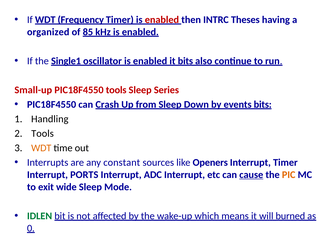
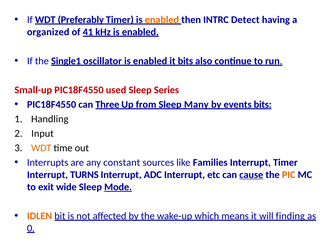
Frequency: Frequency -> Preferably (81, 20)
enabled colour: red -> orange (162, 20)
Theses: Theses -> Detect (245, 20)
85: 85 -> 41 (88, 32)
PIC18F4550 tools: tools -> used (116, 90)
Crash: Crash -> Three (107, 104)
Down: Down -> Many (196, 104)
Tools: Tools -> Input (43, 133)
Openers: Openers -> Families (210, 162)
PORTS: PORTS -> TURNS (84, 174)
Mode underline: none -> present (118, 187)
IDLEN colour: green -> orange (40, 215)
burned: burned -> finding (290, 215)
